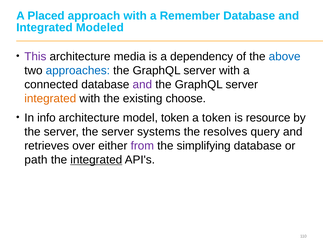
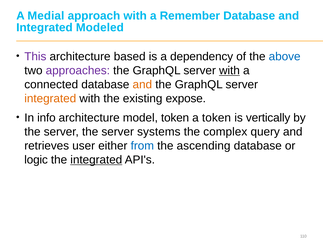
Placed: Placed -> Medial (46, 16)
media: media -> based (130, 57)
approaches colour: blue -> purple (78, 71)
with underline: none -> present (229, 71)
and colour: purple -> orange (142, 85)
choose: choose -> expose (186, 99)
resource: resource -> vertically (268, 118)
resolves: resolves -> complex (225, 132)
over: over -> user (84, 146)
from colour: purple -> blue (142, 146)
simplifying: simplifying -> ascending (204, 146)
path: path -> logic (36, 160)
